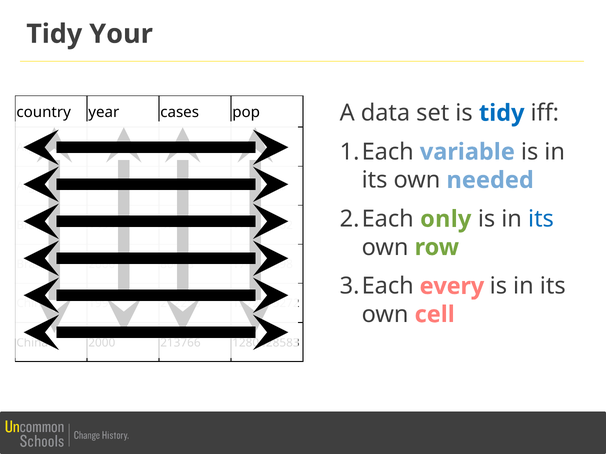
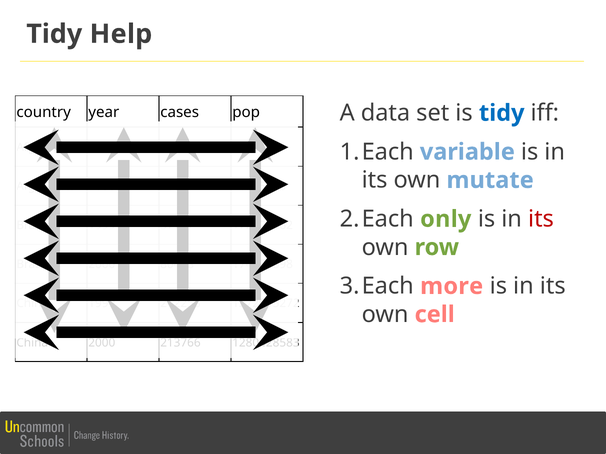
Your: Your -> Help (121, 34)
needed: needed -> mutate (490, 180)
its colour: blue -> red (541, 219)
every: every -> more (452, 286)
